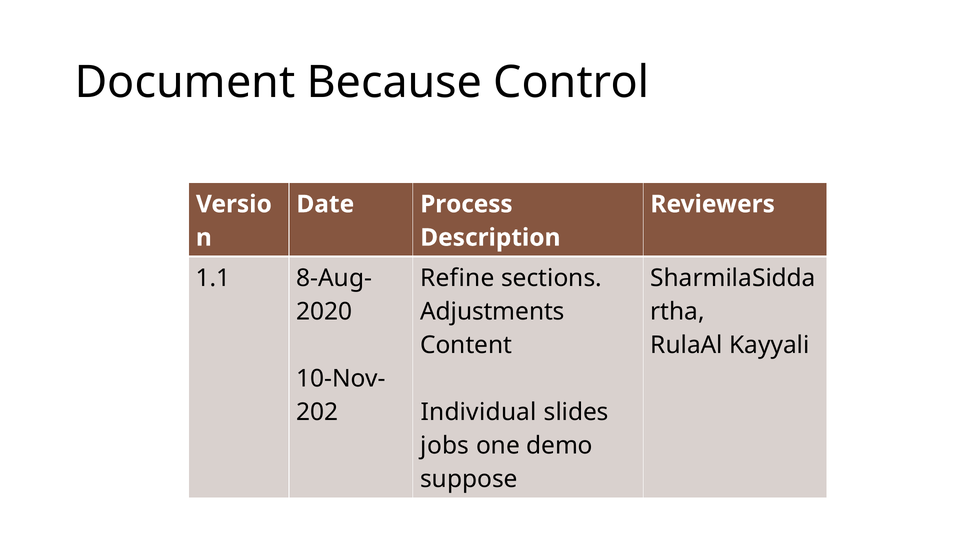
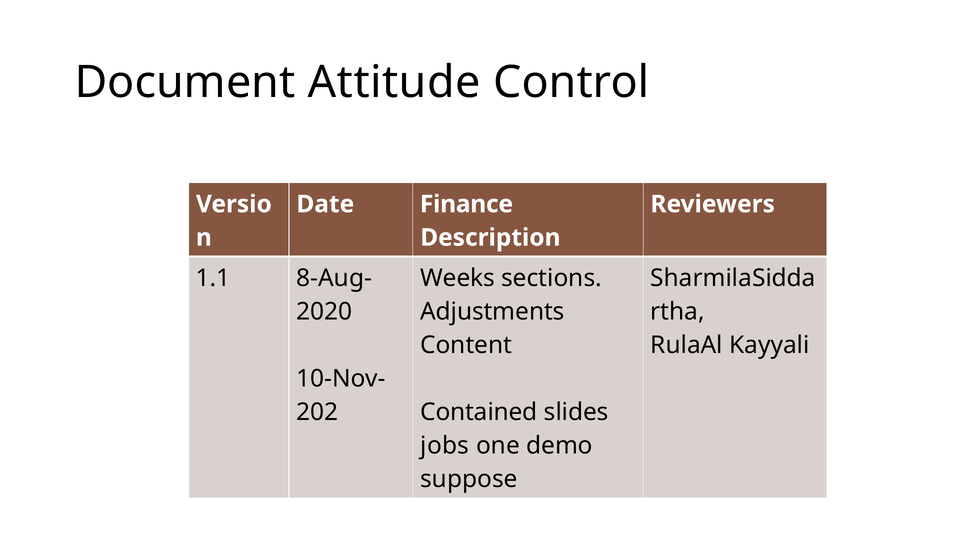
Because: Because -> Attitude (394, 82)
Process: Process -> Finance (466, 204)
Refine: Refine -> Weeks (458, 279)
Individual: Individual -> Contained (479, 412)
